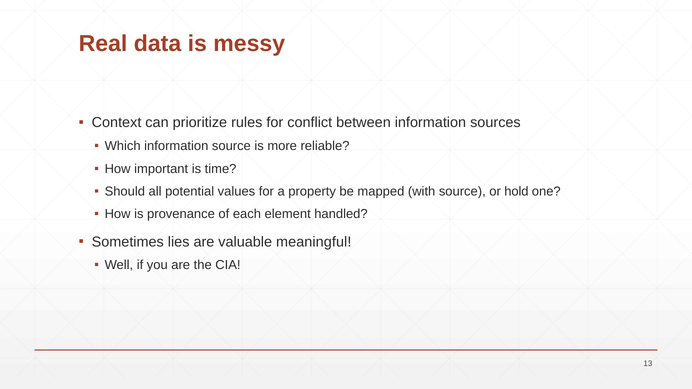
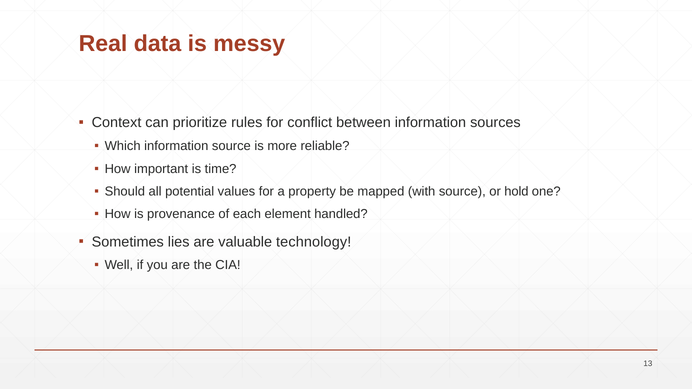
meaningful: meaningful -> technology (314, 242)
